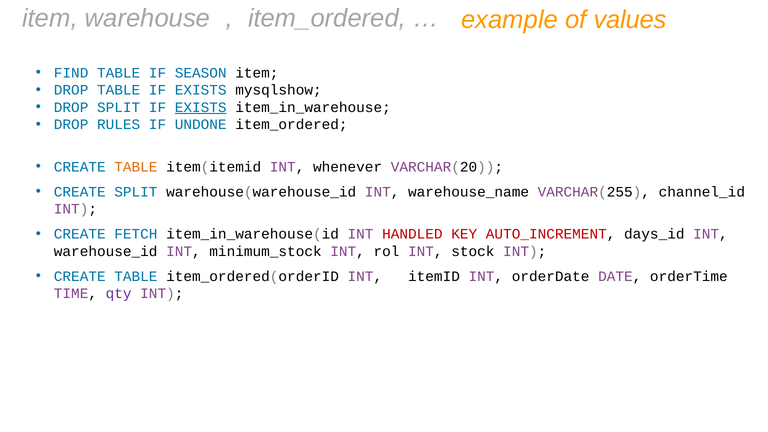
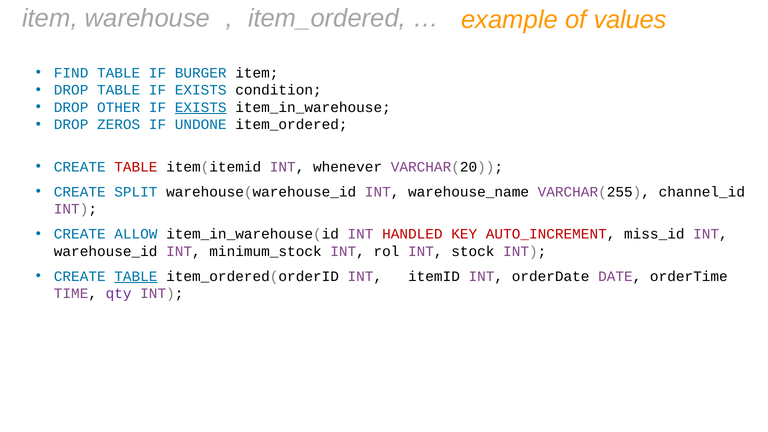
SEASON: SEASON -> BURGER (201, 73)
mysqlshow: mysqlshow -> condition (278, 90)
DROP SPLIT: SPLIT -> OTHER (119, 107)
RULES: RULES -> ZEROS (119, 125)
TABLE colour: orange -> red (136, 167)
FETCH: FETCH -> ALLOW (136, 234)
days_id: days_id -> miss_id (654, 234)
TABLE underline: none -> present (136, 276)
